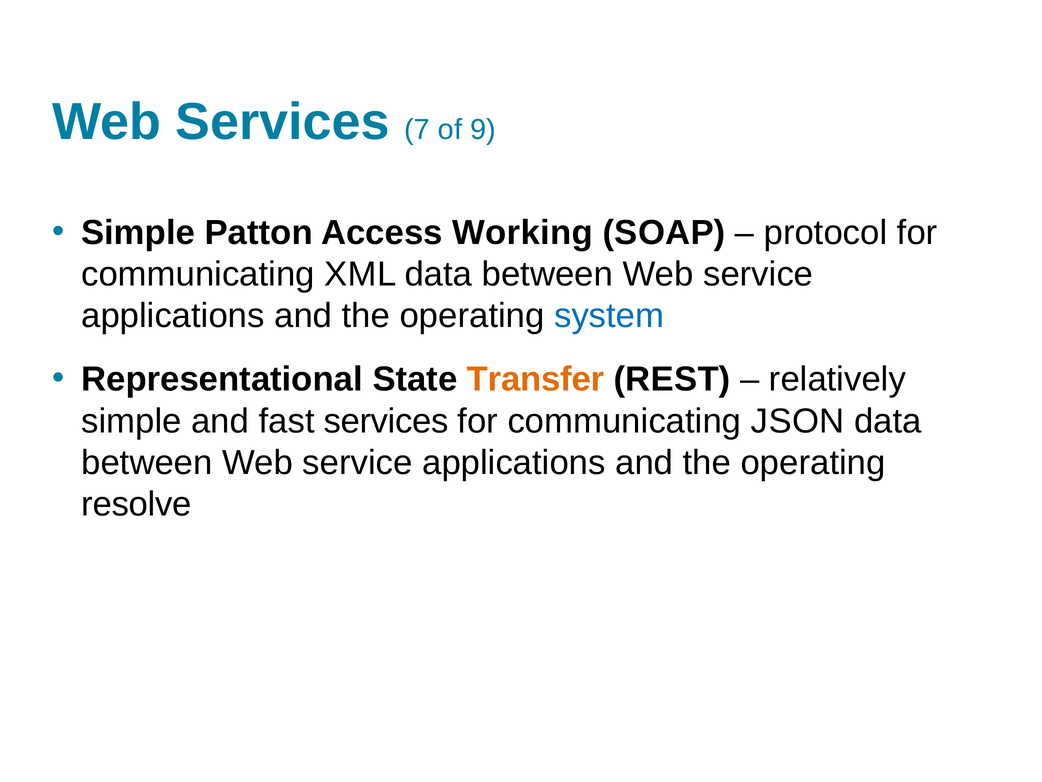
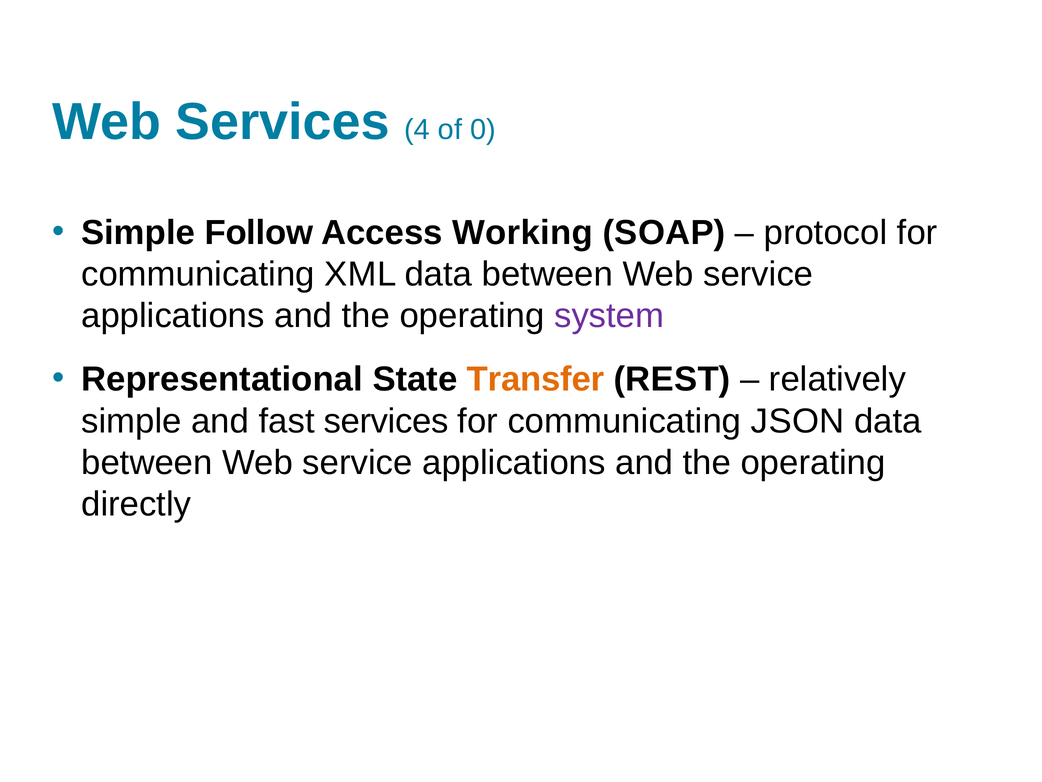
7: 7 -> 4 (417, 130)
9: 9 -> 0 (483, 130)
Patton: Patton -> Follow (259, 232)
system colour: blue -> purple (609, 316)
resolve: resolve -> directly (136, 504)
